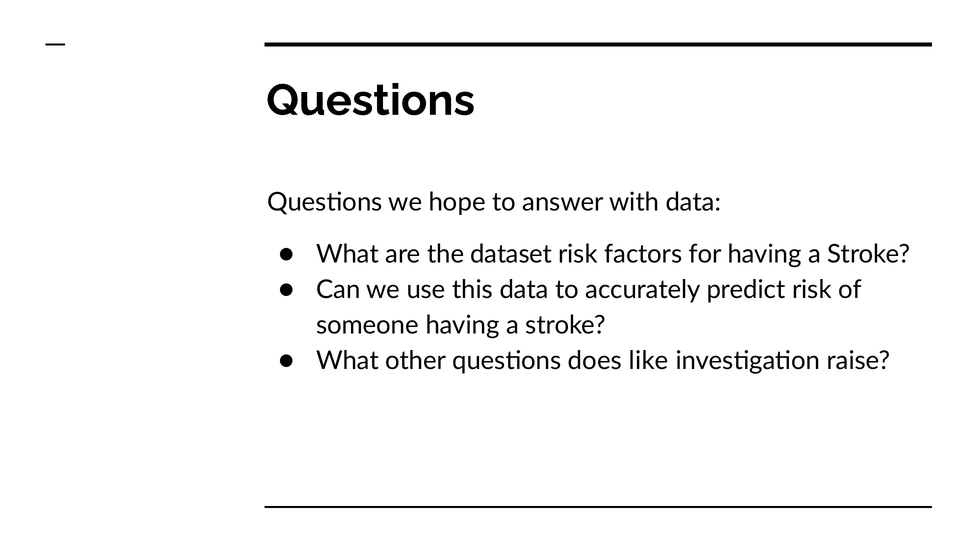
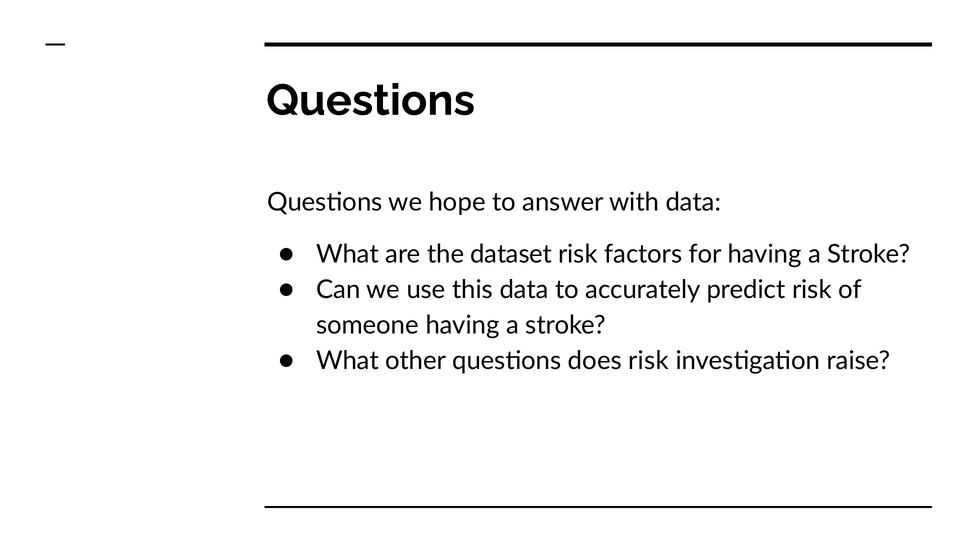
does like: like -> risk (649, 360)
